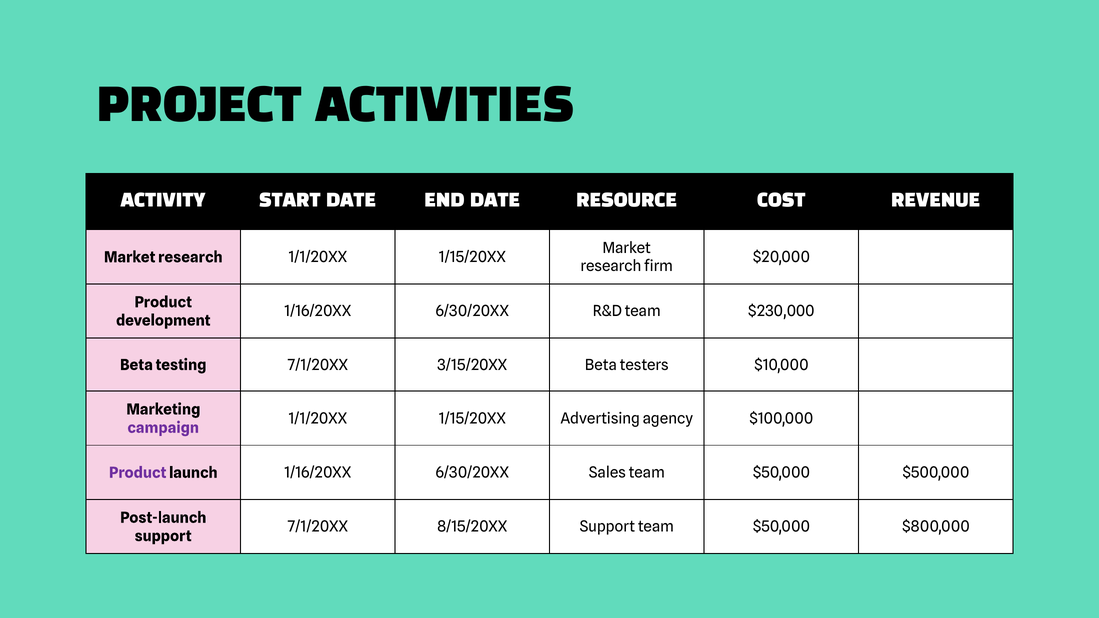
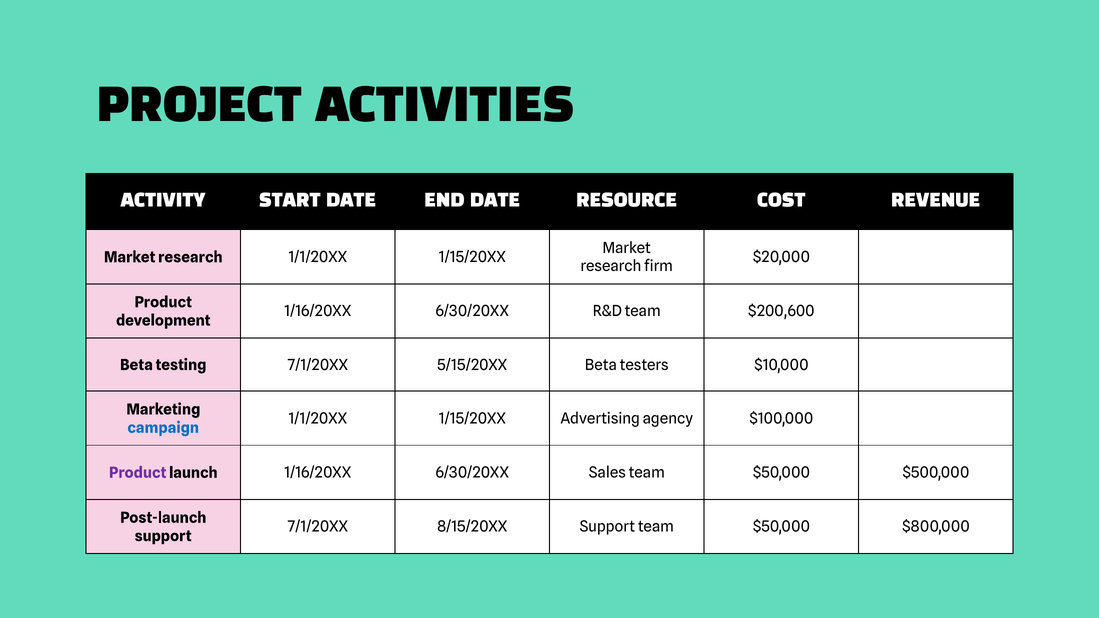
$230,000: $230,000 -> $200,600 (781, 312)
3/15/20XX: 3/15/20XX -> 5/15/20XX (472, 365)
campaign colour: purple -> blue (163, 428)
